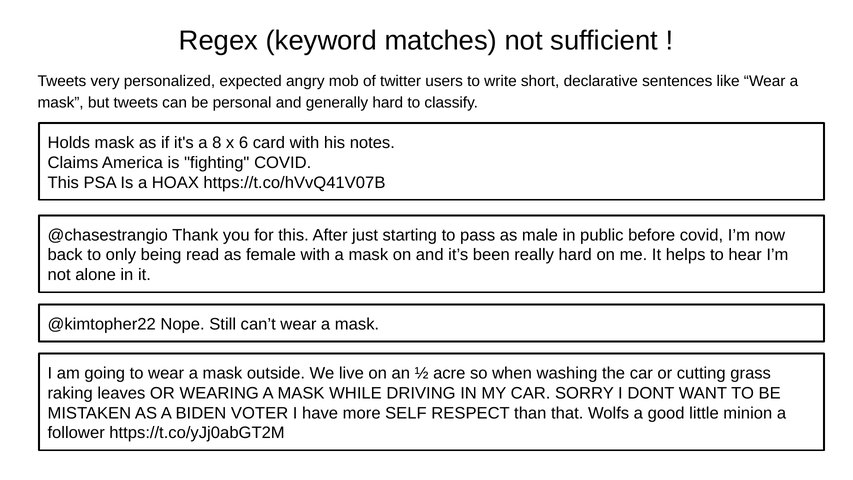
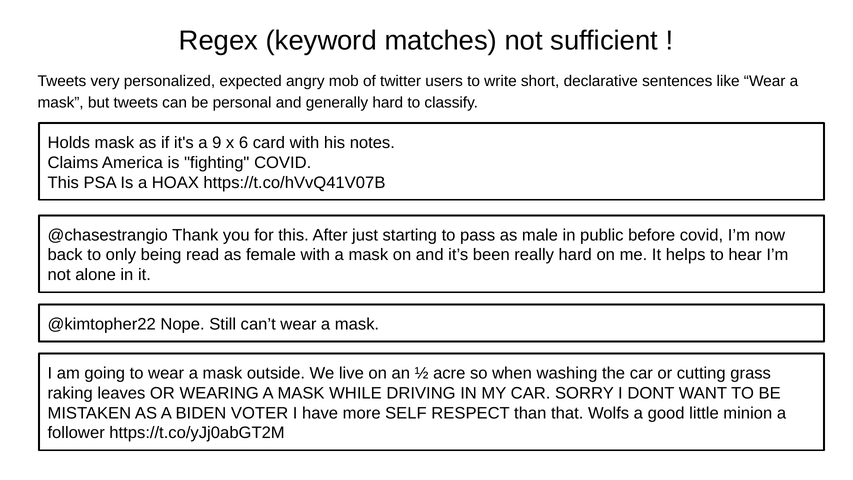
8: 8 -> 9 (217, 143)
